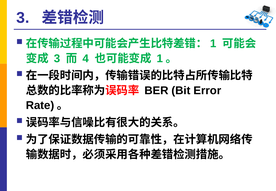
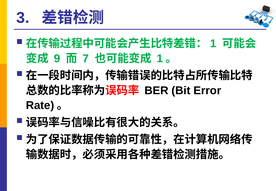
3: 3 -> 9 (57, 59)
4: 4 -> 7 (86, 59)
